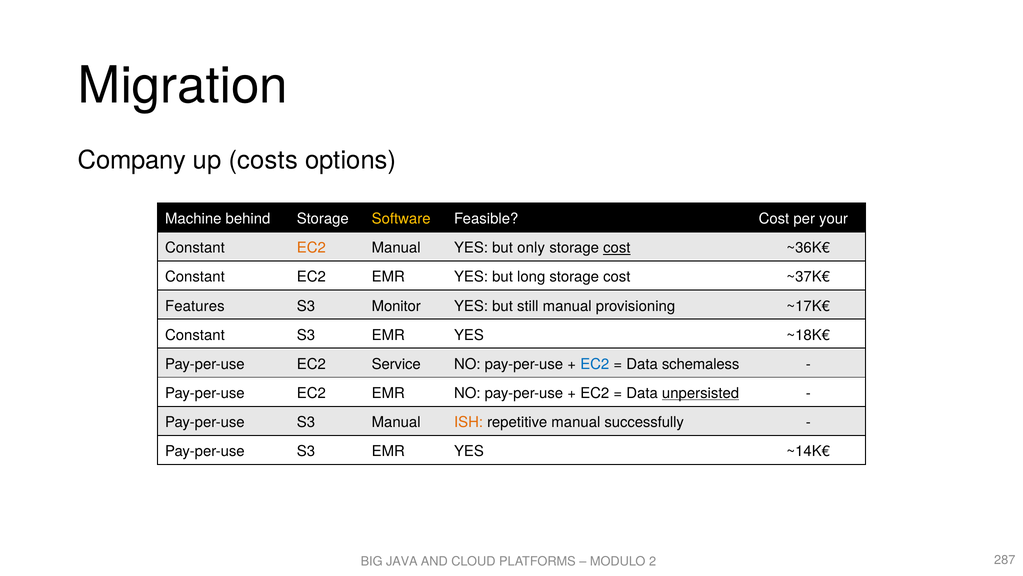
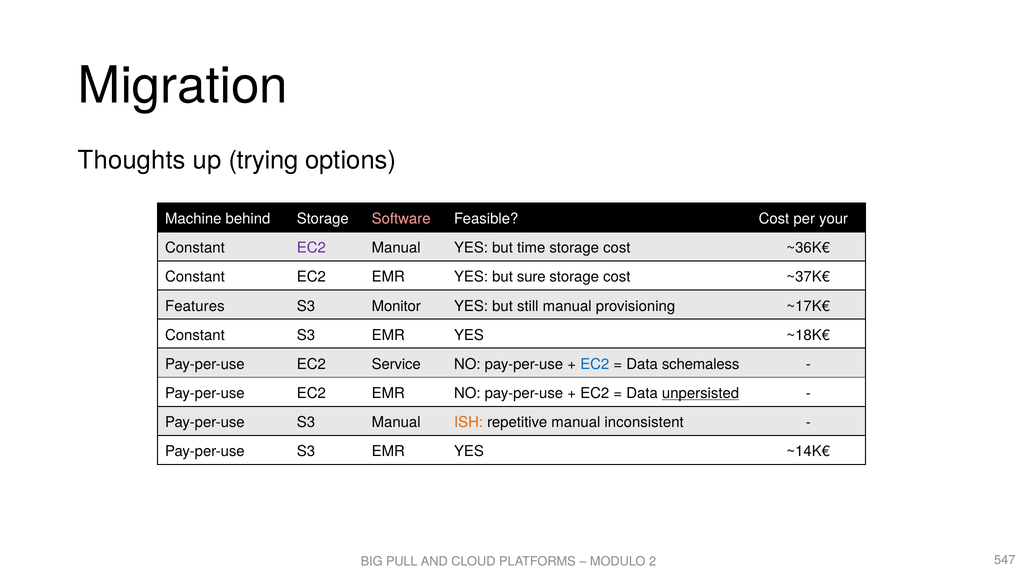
Company: Company -> Thoughts (132, 160)
costs: costs -> trying (263, 160)
Software colour: yellow -> pink (401, 219)
EC2 colour: orange -> purple (311, 248)
only: only -> time (531, 248)
cost underline: present -> none (617, 248)
long: long -> sure (531, 277)
successfully: successfully -> inconsistent (644, 422)
JAVA: JAVA -> PULL (402, 561)
287: 287 -> 547 (1005, 560)
